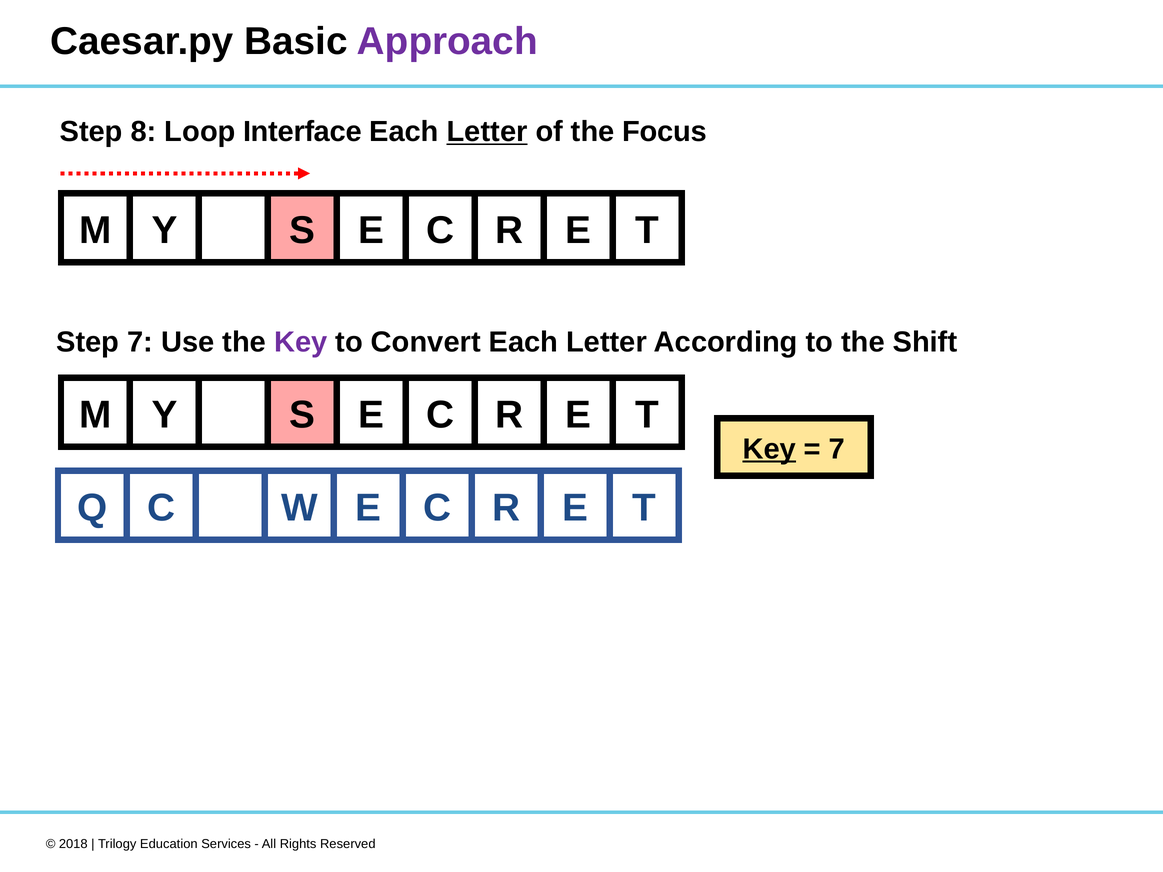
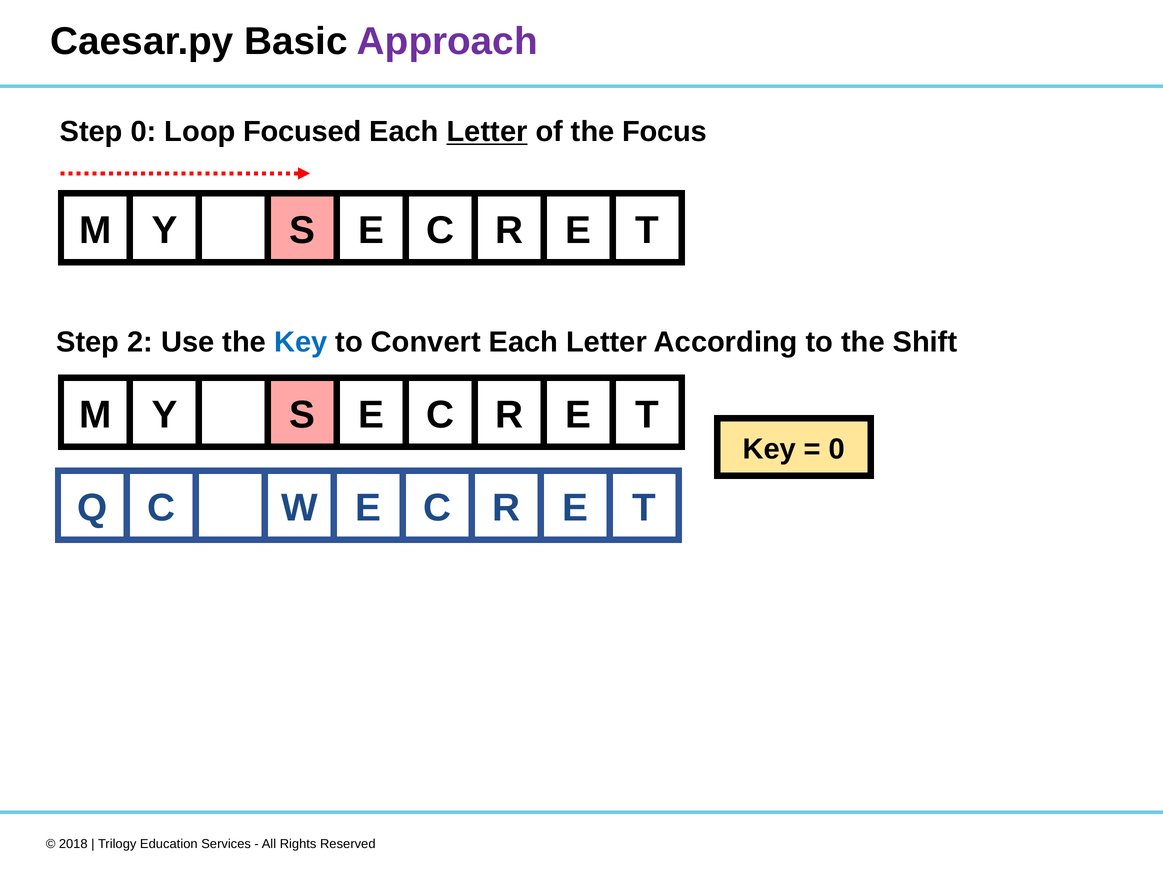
Step 8: 8 -> 0 (144, 132)
Interface: Interface -> Focused (302, 132)
Step 7: 7 -> 2 (140, 342)
Key colour: purple -> blue (301, 342)
Key underline: present -> none (769, 449)
7: 7 -> 0 (837, 449)
